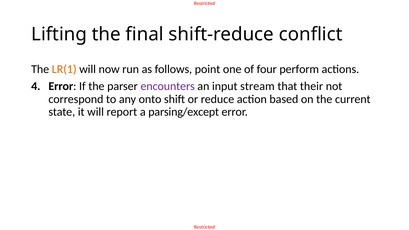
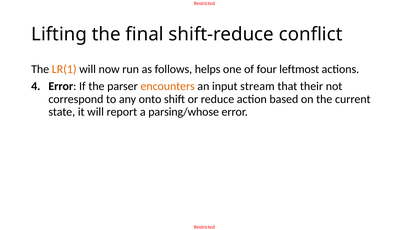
point: point -> helps (208, 69)
perform: perform -> leftmost (299, 69)
encounters colour: purple -> orange (168, 86)
parsing/except: parsing/except -> parsing/whose (184, 112)
